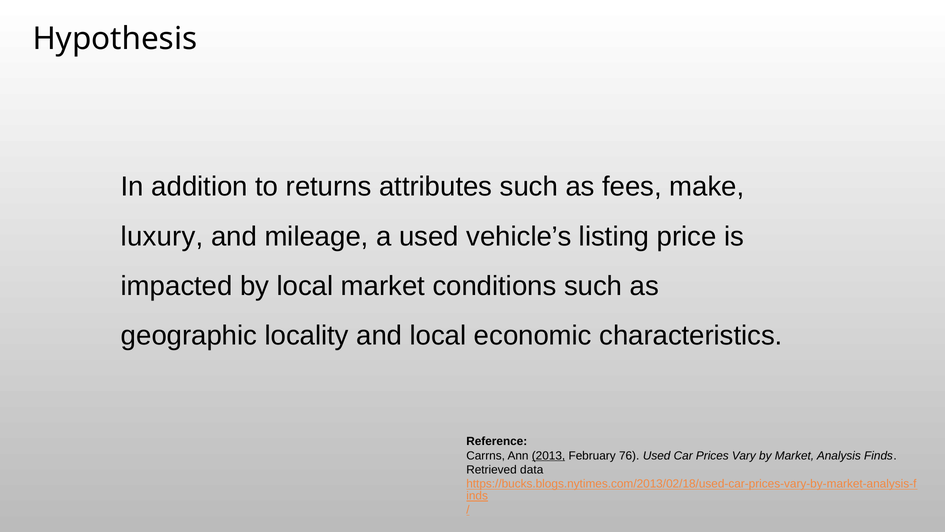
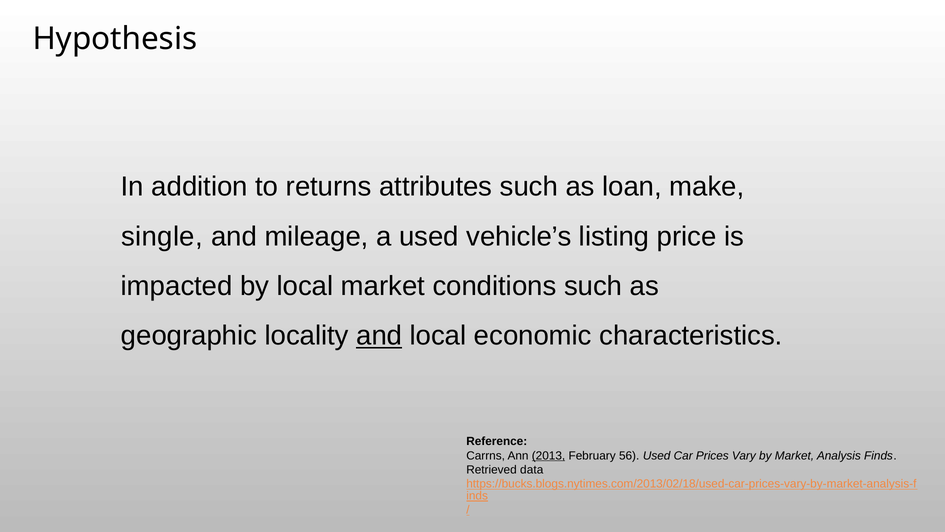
fees: fees -> loan (632, 187)
luxury: luxury -> single (162, 236)
and underline: none -> present (379, 335)
76: 76 -> 56 (629, 455)
